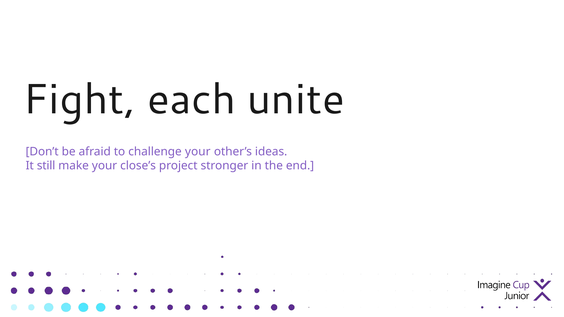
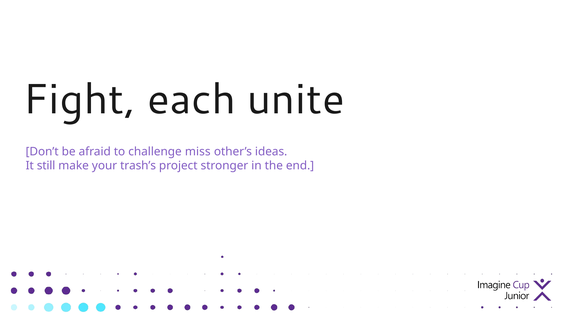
challenge your: your -> miss (198, 152)
close’s: close’s -> trash’s (138, 166)
